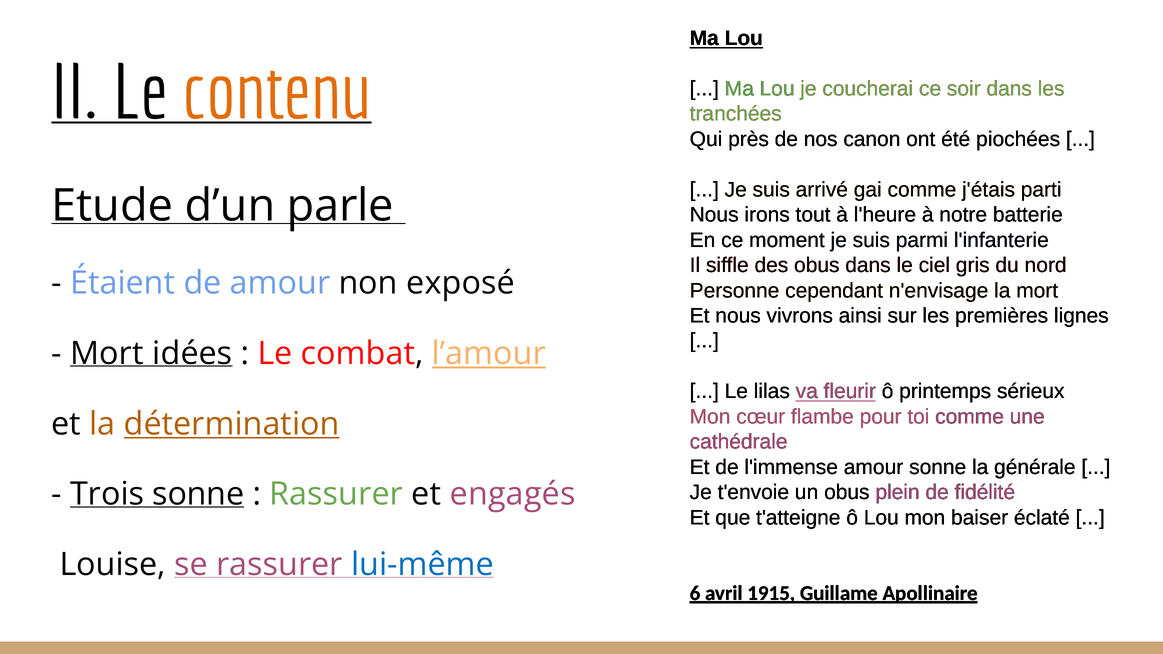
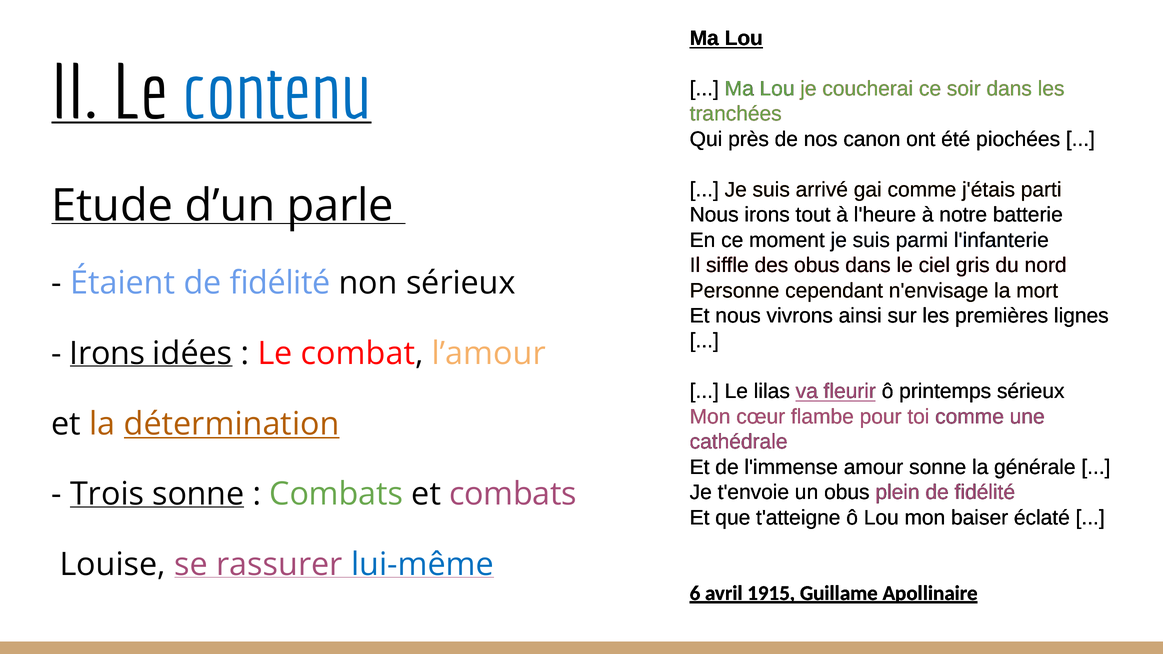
contenu colour: orange -> blue (277, 93)
amour: amour -> fidélité (280, 283)
non exposé: exposé -> sérieux (461, 283)
Mort: Mort -> Irons (107, 354)
l’amour underline: present -> none (489, 354)
Rassurer: Rassurer -> Combats (336, 494)
et engagés: engagés -> combats (513, 494)
